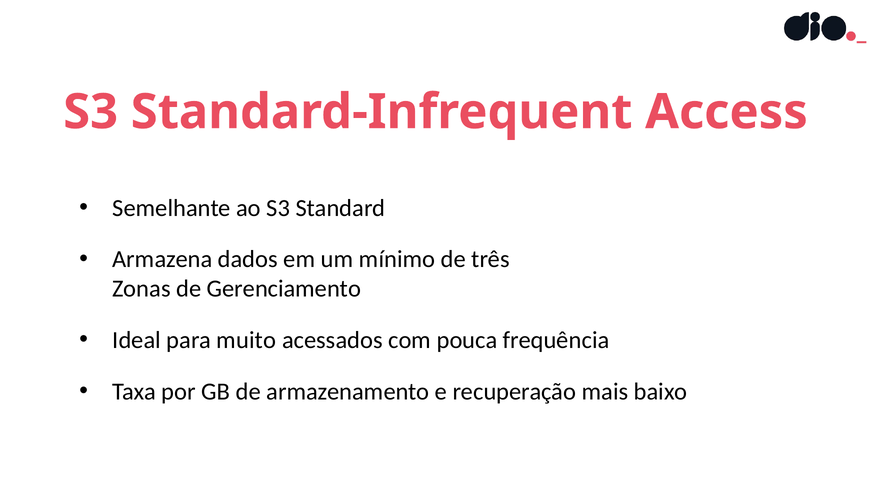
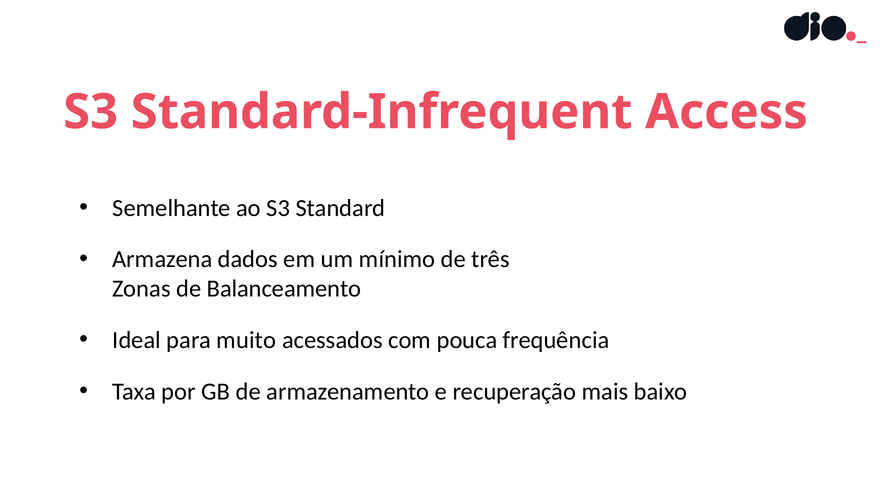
Gerenciamento: Gerenciamento -> Balanceamento (284, 289)
